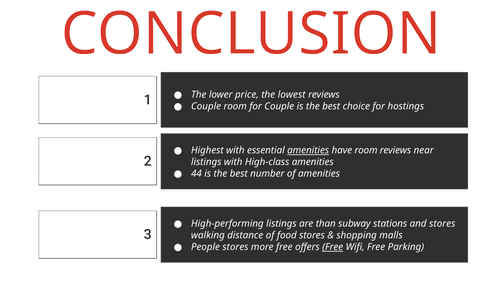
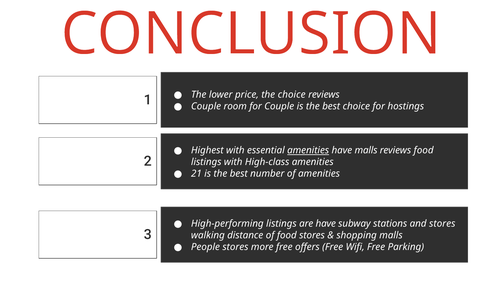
the lowest: lowest -> choice (292, 95)
have room: room -> malls (366, 151)
reviews near: near -> food (424, 151)
44: 44 -> 21 (196, 174)
are than: than -> have (326, 224)
Free underline: present -> none (333, 247)
